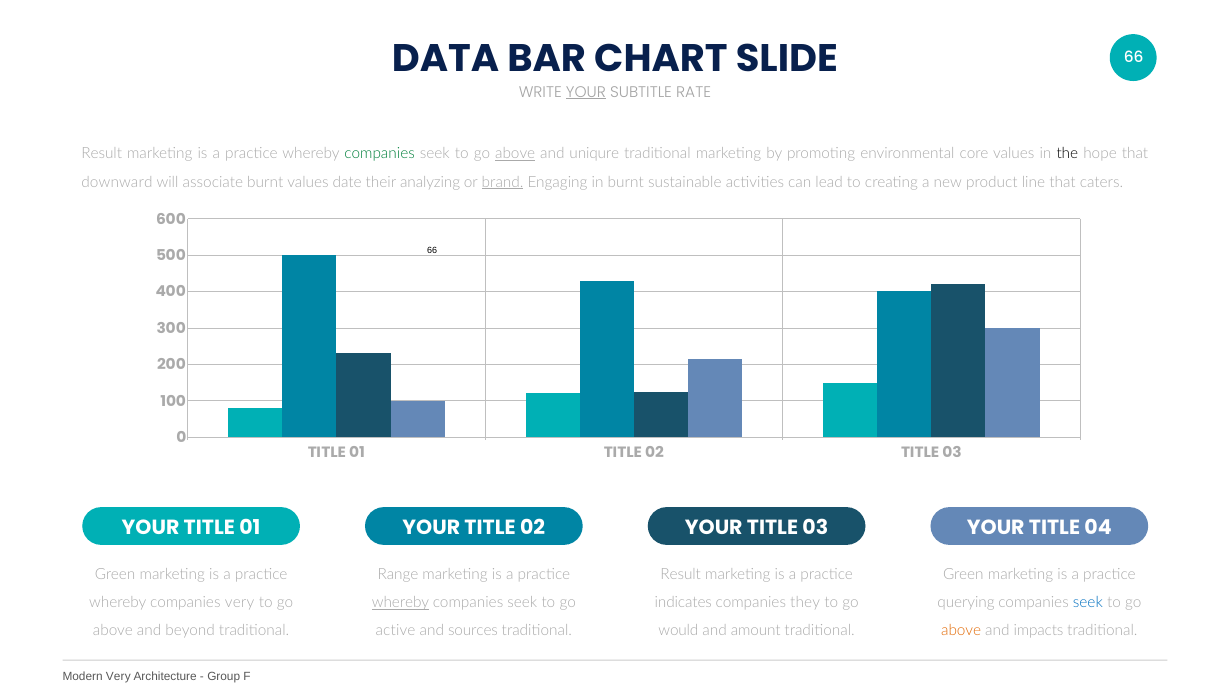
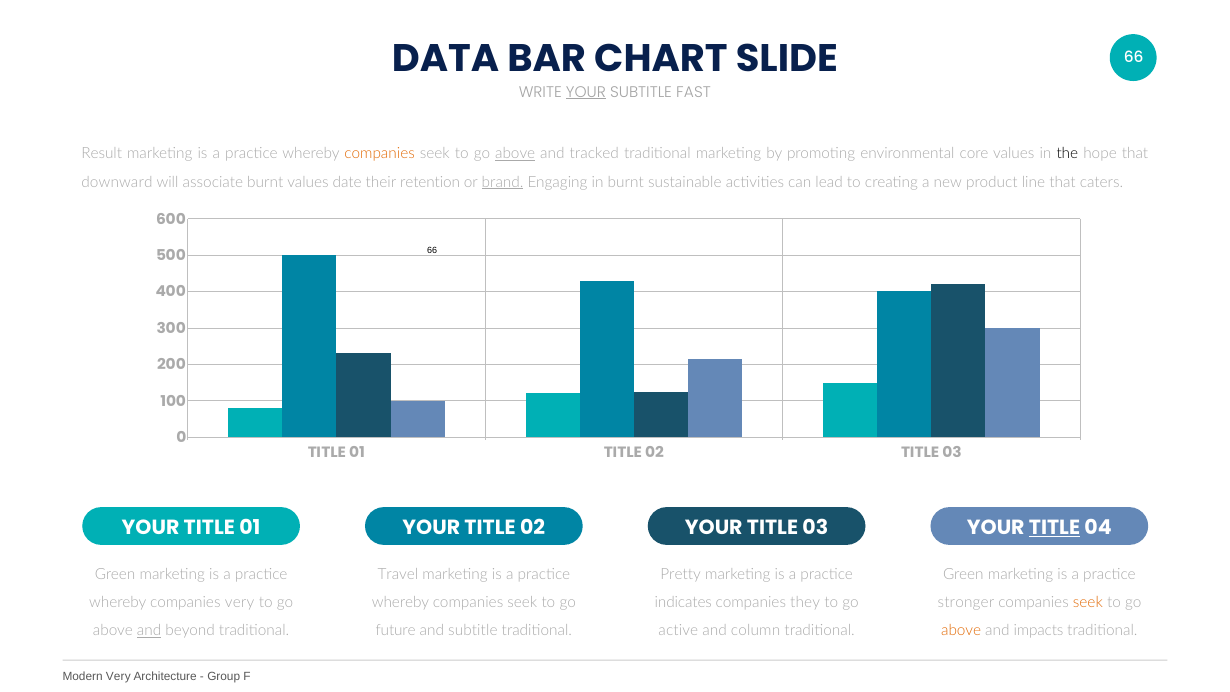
RATE: RATE -> FAST (694, 92)
companies colour: green -> orange (380, 154)
uniqure: uniqure -> tracked (594, 154)
analyzing: analyzing -> retention (430, 182)
TITLE underline: none -> present (1055, 527)
Range: Range -> Travel (398, 574)
Result: Result -> Pretty (681, 574)
whereby underline: present -> none (401, 602)
querying: querying -> stronger (966, 602)
seek colour: blue -> orange (1088, 602)
and underline: none -> present (149, 631)
active: active -> future (396, 631)
and sources: sources -> subtitle (473, 631)
would: would -> active (678, 631)
amount: amount -> column (756, 631)
